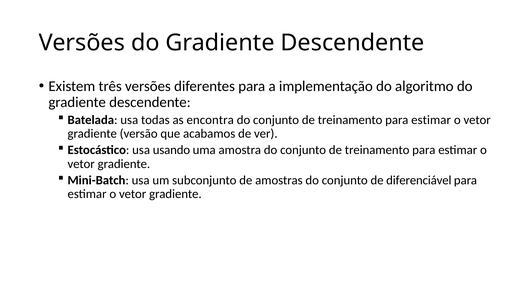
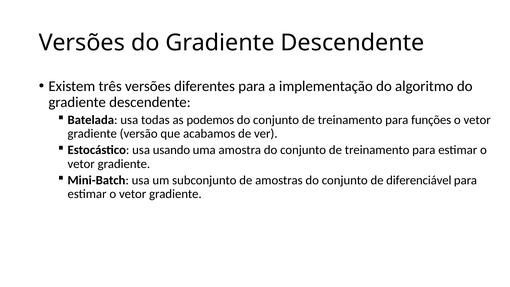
encontra: encontra -> podemos (210, 120)
estimar: estimar -> funções (431, 120)
